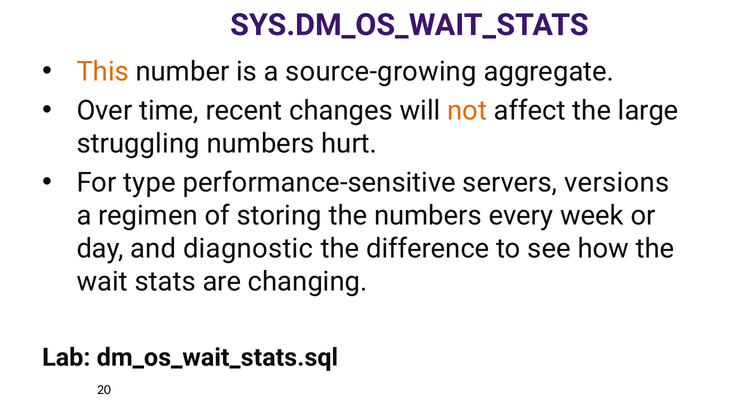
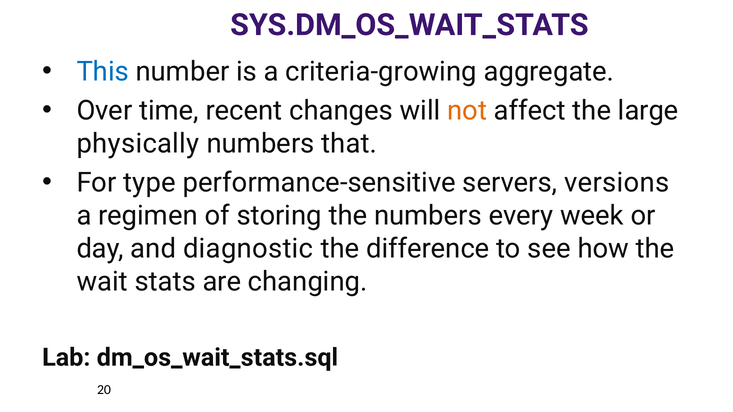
This colour: orange -> blue (103, 72)
source-growing: source-growing -> criteria-growing (381, 72)
struggling: struggling -> physically (138, 144)
hurt: hurt -> that (349, 144)
